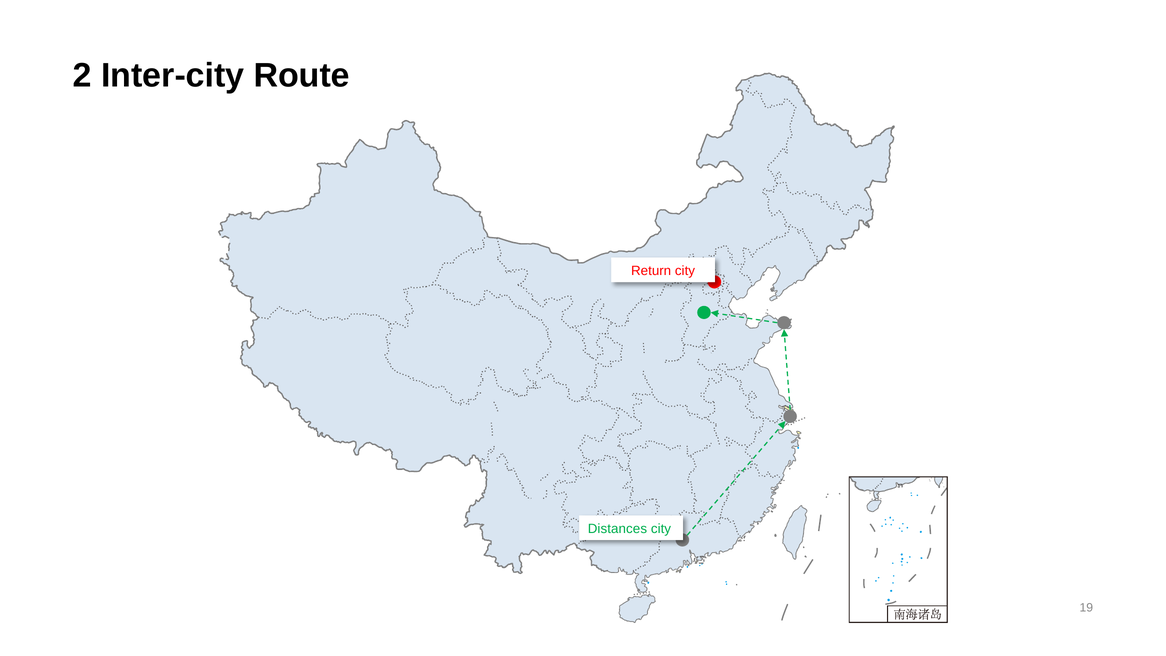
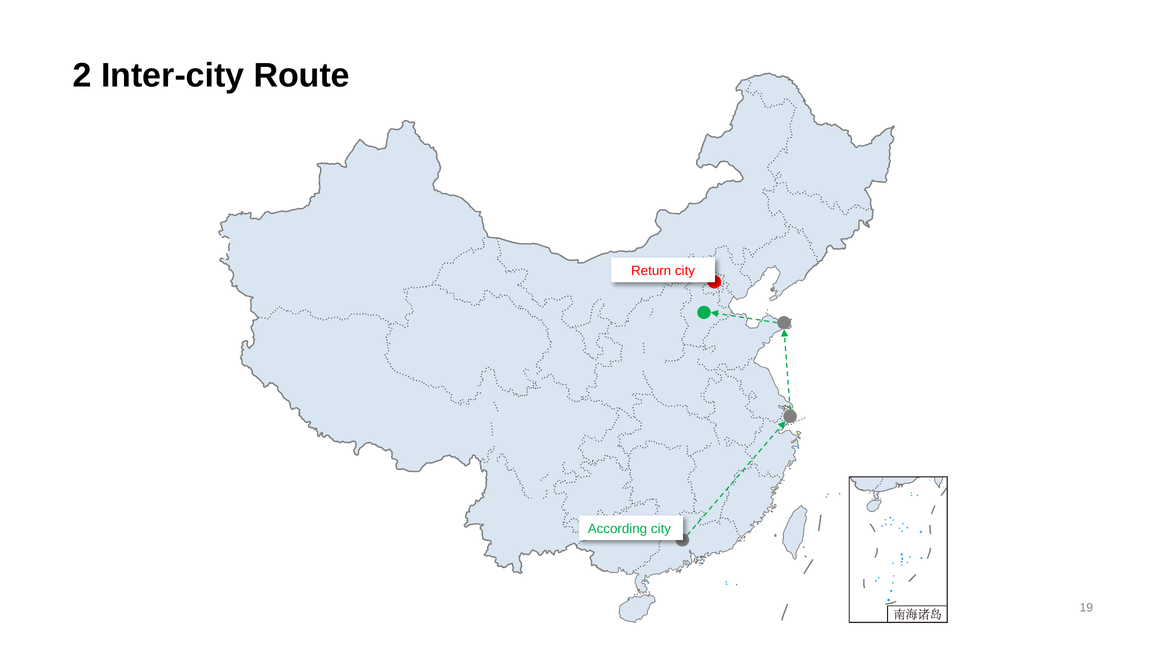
Distances: Distances -> According (617, 529)
